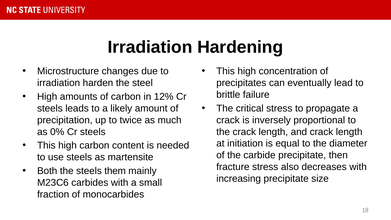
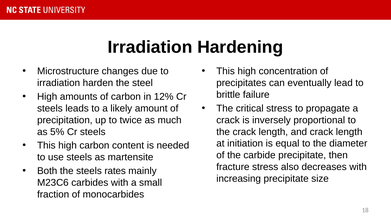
0%: 0% -> 5% (57, 132)
them: them -> rates (115, 171)
